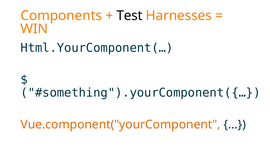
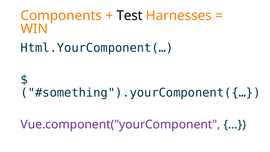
Vue.component("yourComponent colour: orange -> purple (121, 124)
